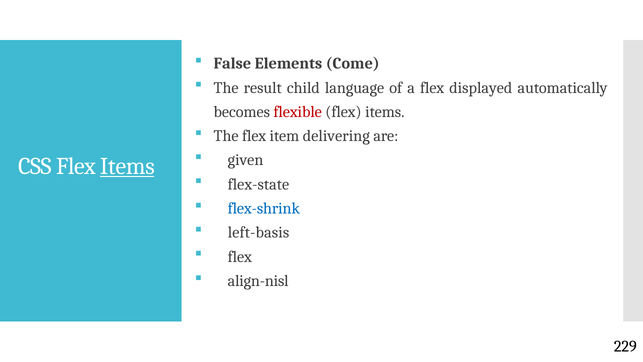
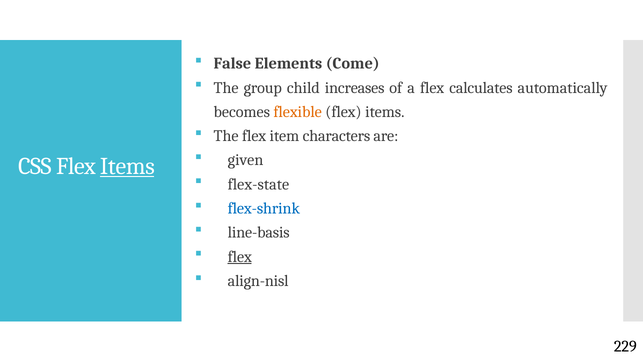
result: result -> group (263, 88)
language: language -> increases (355, 88)
displayed: displayed -> calculates (481, 88)
flexible colour: red -> orange (298, 112)
delivering: delivering -> characters (336, 136)
left-basis: left-basis -> line-basis (259, 232)
flex underline: none -> present (240, 256)
